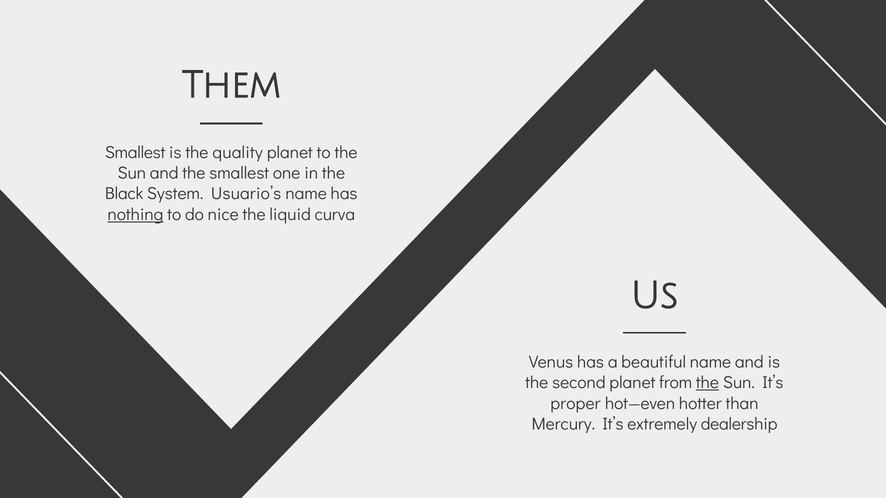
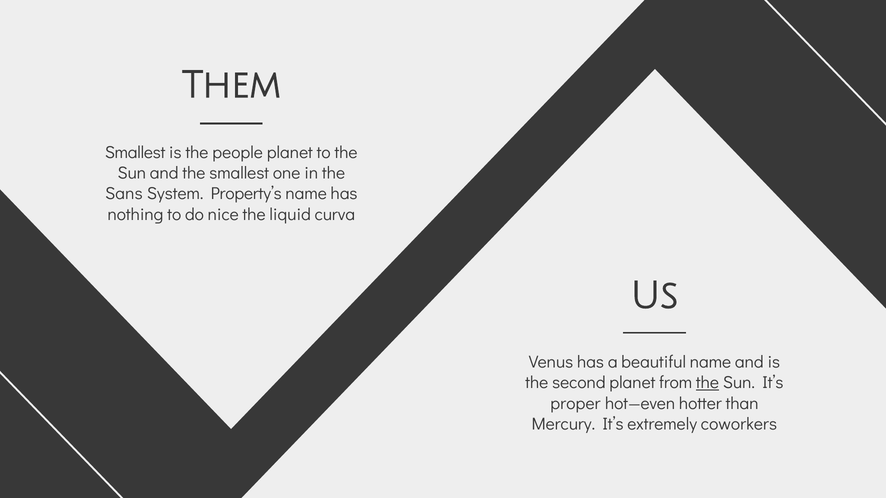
quality: quality -> people (238, 153)
Black: Black -> Sans (124, 194)
Usuario’s: Usuario’s -> Property’s (246, 194)
nothing underline: present -> none (135, 215)
dealership: dealership -> coworkers (739, 424)
